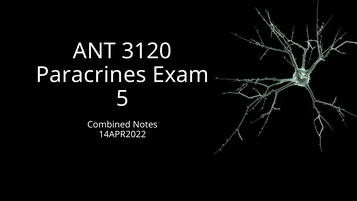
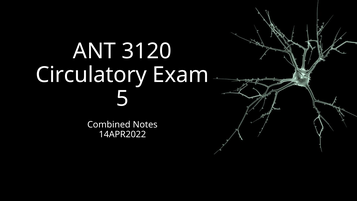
Paracrines: Paracrines -> Circulatory (91, 75)
